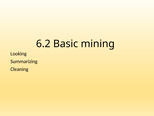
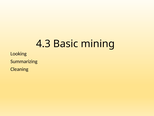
6.2: 6.2 -> 4.3 (43, 44)
